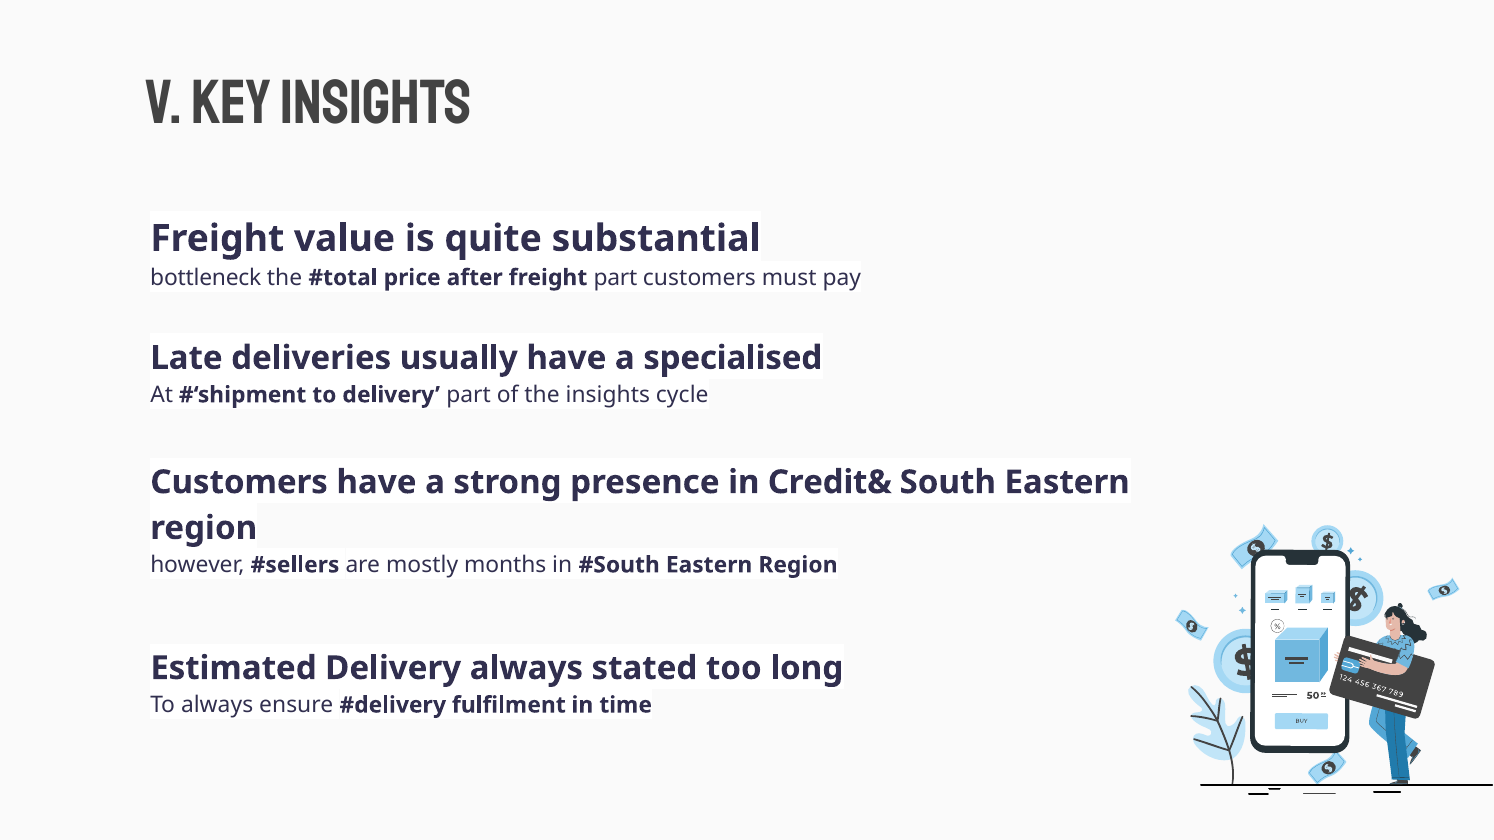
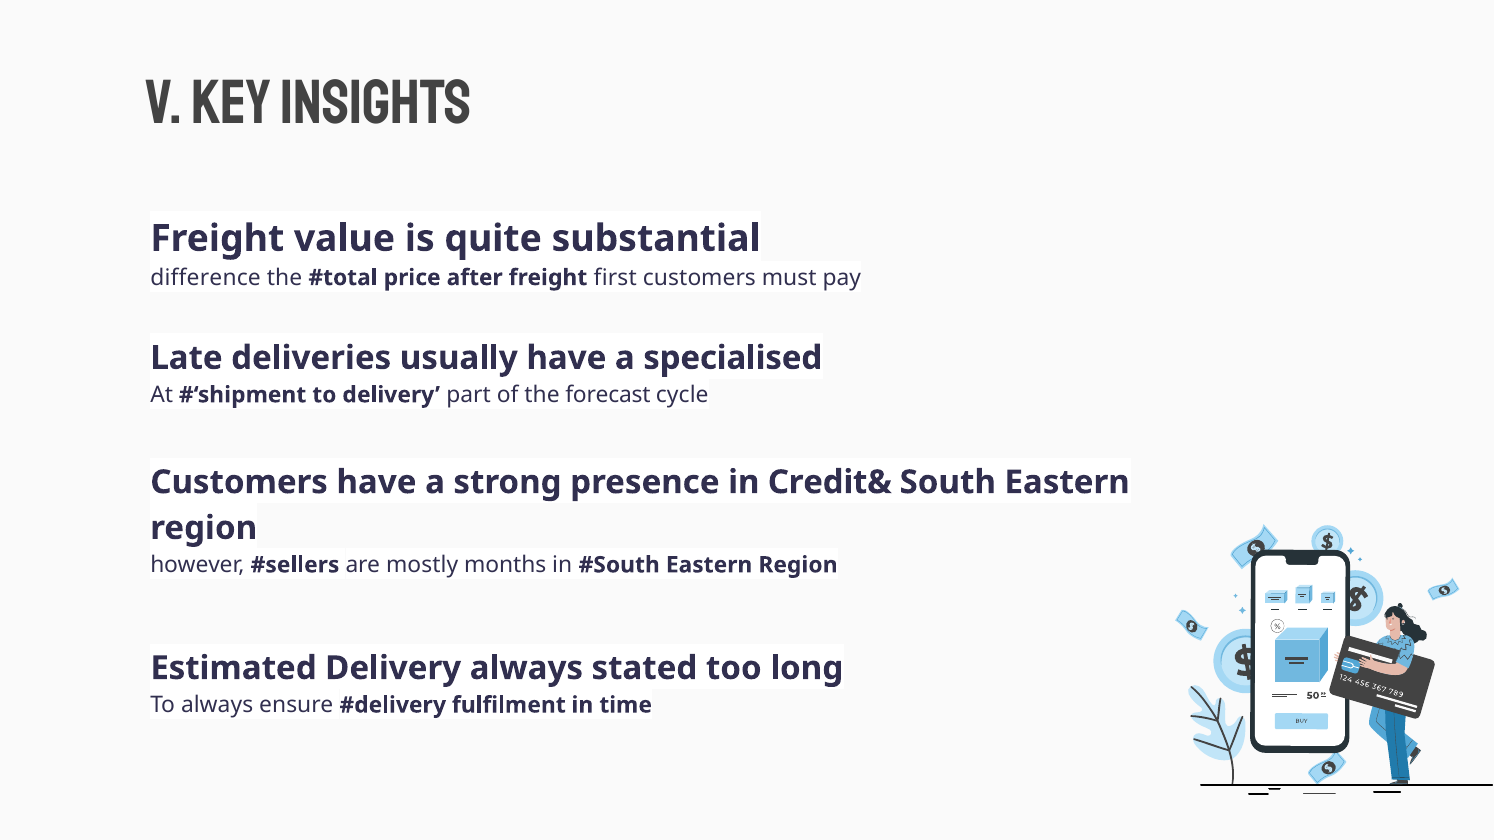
bottleneck: bottleneck -> difference (206, 278)
freight part: part -> first (615, 278)
the insights: insights -> forecast (608, 395)
